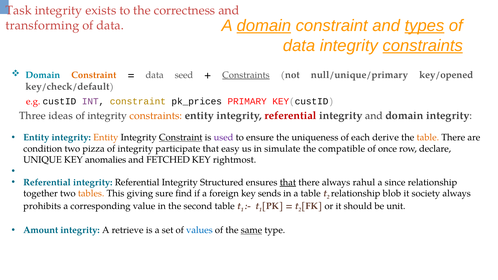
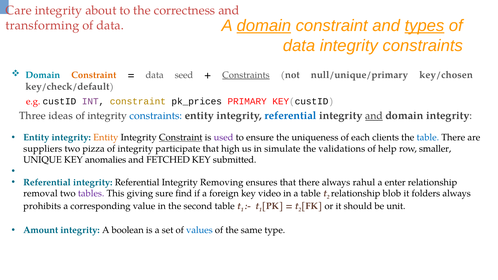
Task: Task -> Care (19, 10)
exists: exists -> about (101, 10)
constraints underline: present -> none (423, 46)
key/opened: key/opened -> key/chosen (446, 75)
constraints colour: orange -> blue (156, 116)
referential colour: red -> blue (290, 116)
and underline: none -> present (374, 116)
derive: derive -> clients (386, 138)
table colour: orange -> blue (428, 138)
condition: condition -> suppliers (43, 149)
easy: easy -> high (230, 149)
compatible: compatible -> validations (342, 149)
once: once -> help (387, 149)
declare: declare -> smaller (435, 149)
rightmost: rightmost -> submitted (235, 160)
Structured: Structured -> Removing (222, 182)
that underline: present -> none (288, 182)
since: since -> enter (395, 182)
together: together -> removal (41, 194)
tables colour: orange -> purple (91, 194)
sends: sends -> video (270, 194)
society: society -> folders (426, 194)
retrieve: retrieve -> boolean (128, 230)
same underline: present -> none (251, 230)
